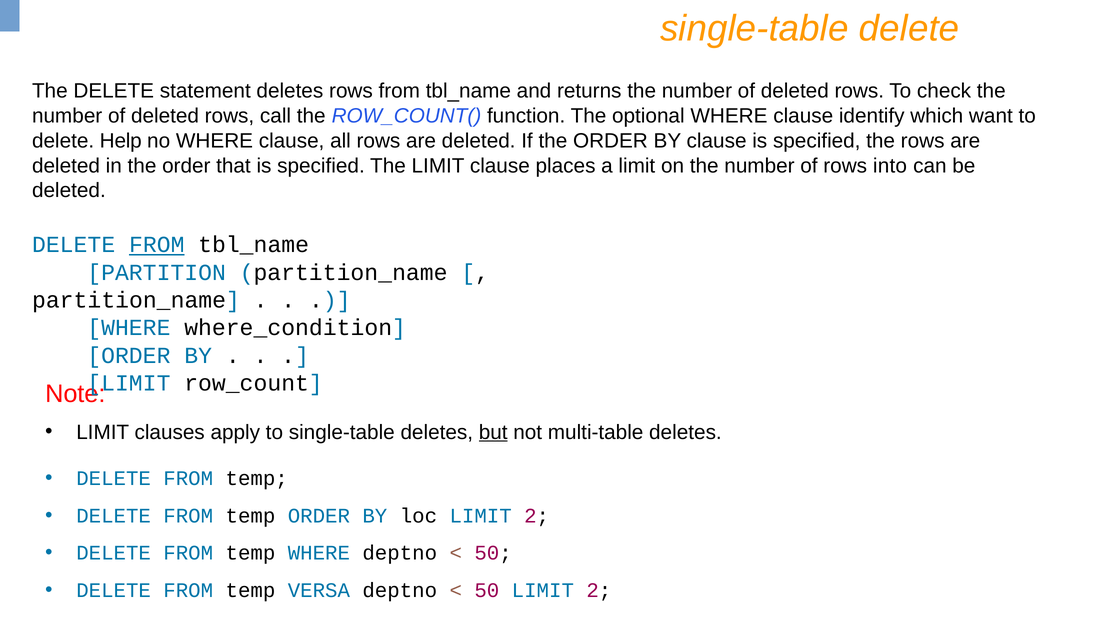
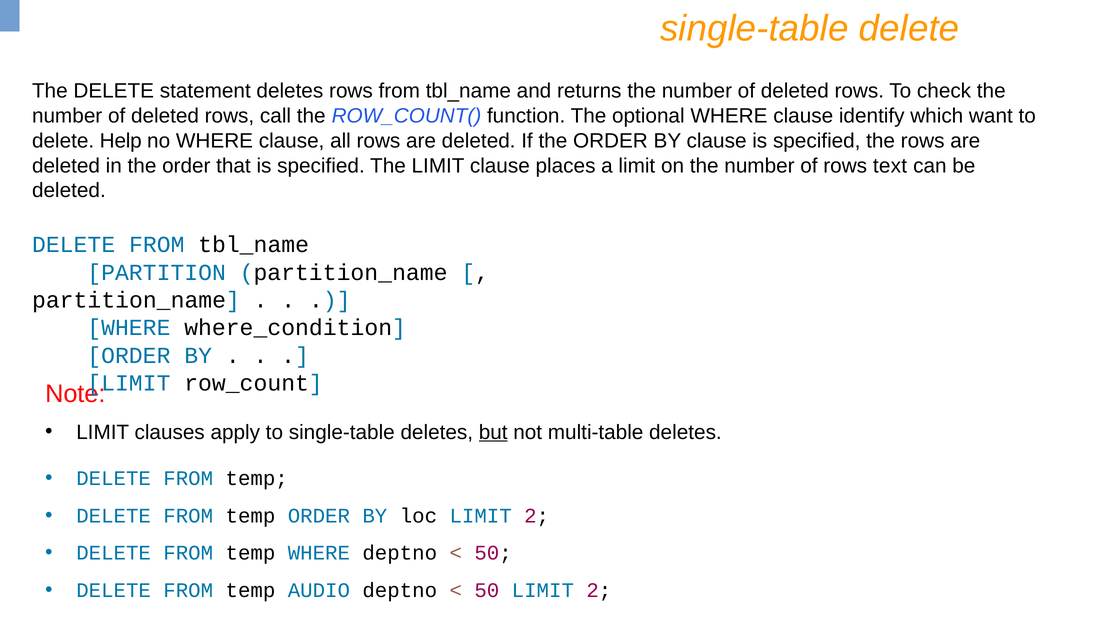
into: into -> text (890, 166)
FROM underline: present -> none (157, 245)
VERSA: VERSA -> AUDIO (319, 591)
